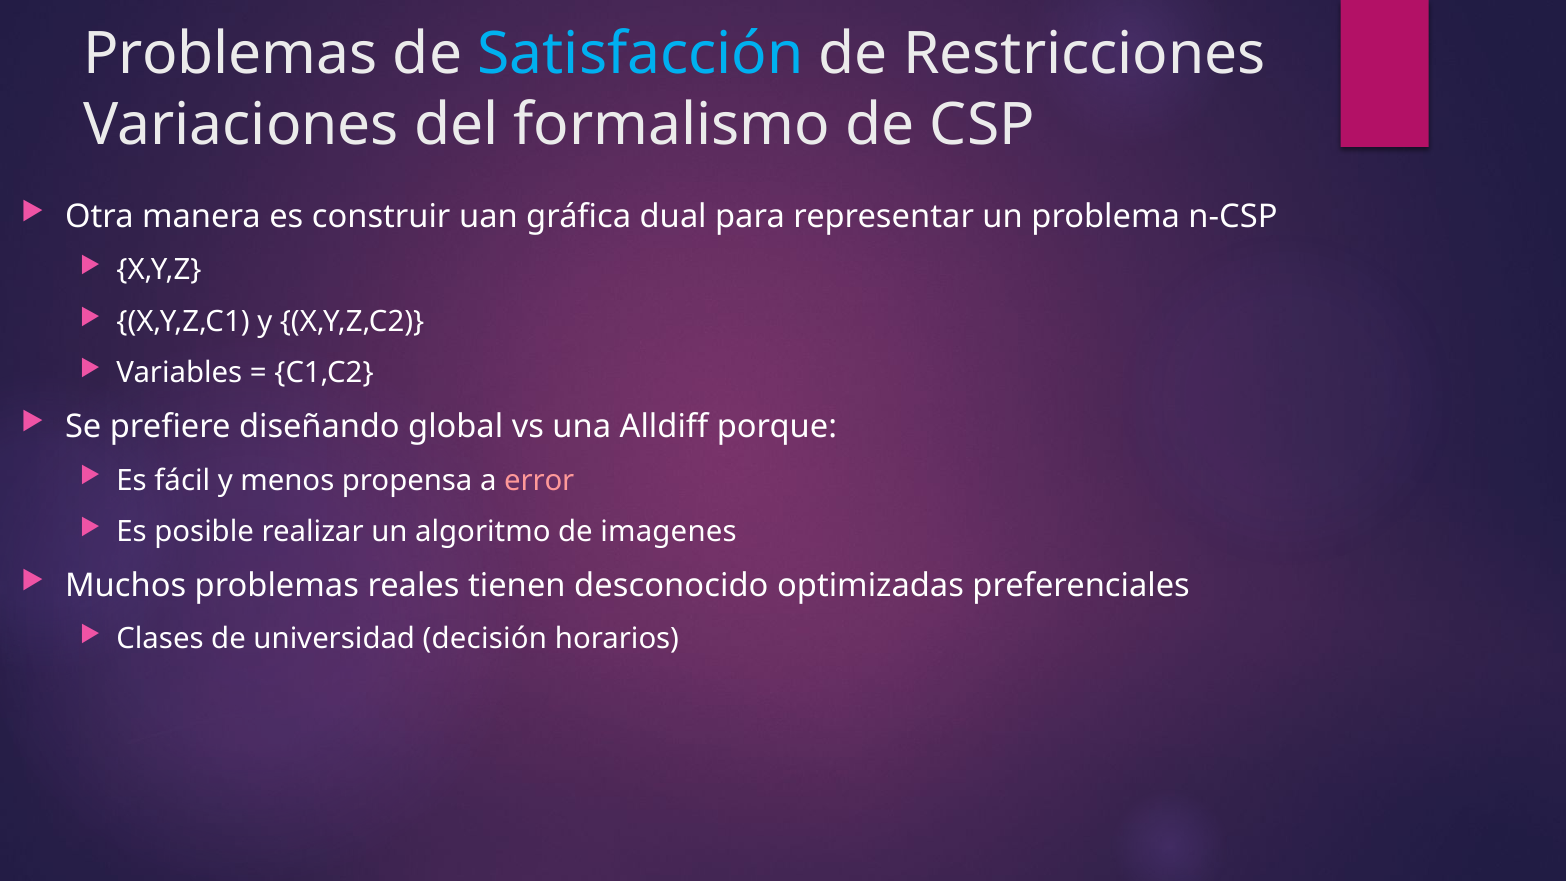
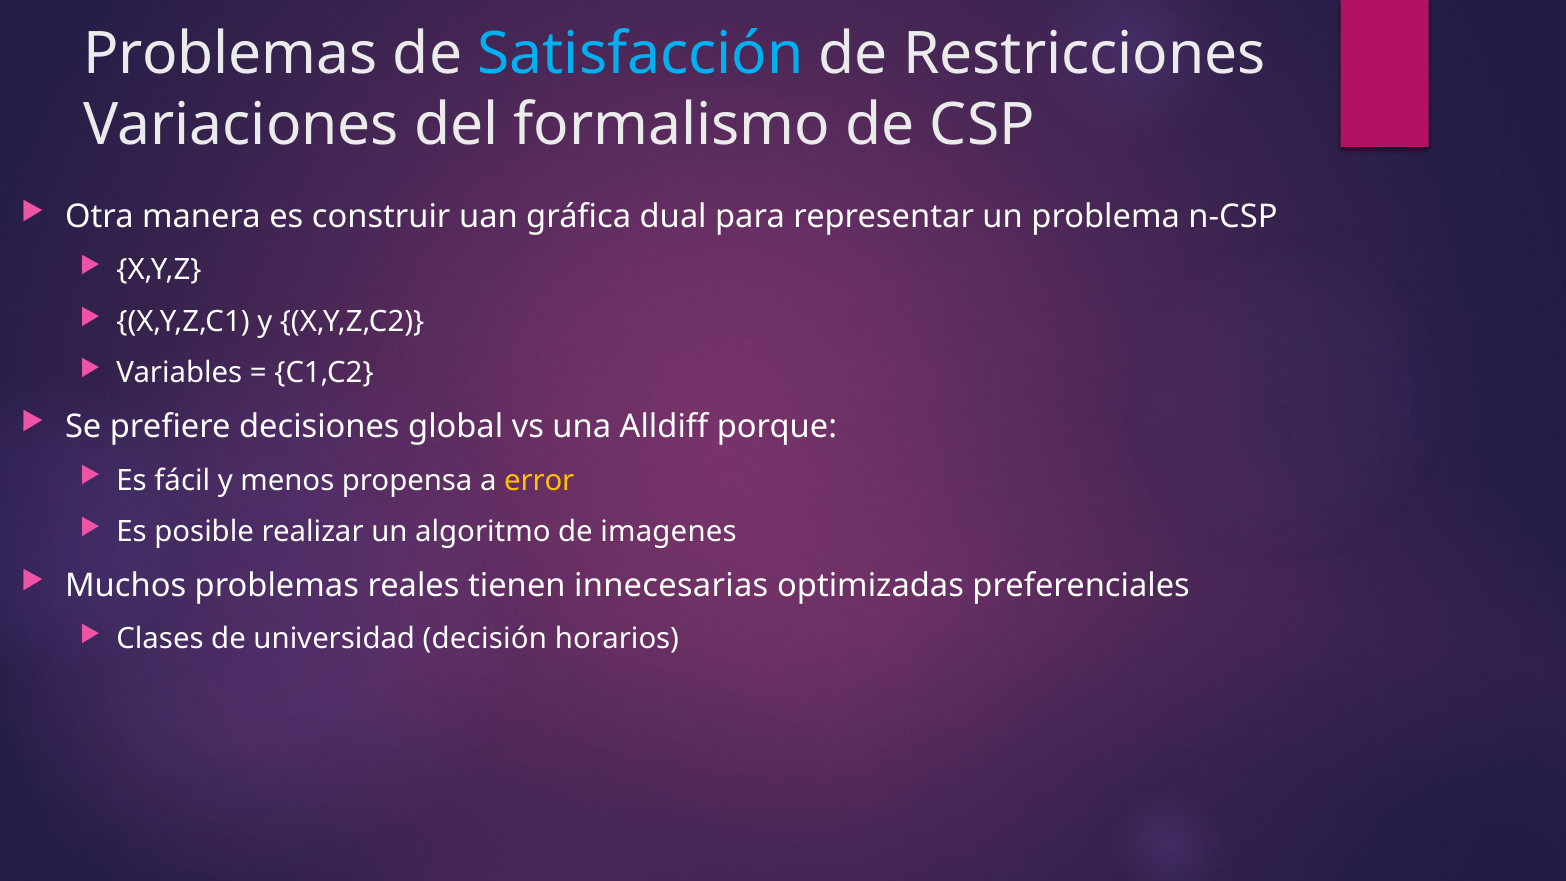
diseñando: diseñando -> decisiones (319, 427)
error colour: pink -> yellow (539, 480)
desconocido: desconocido -> innecesarias (671, 586)
